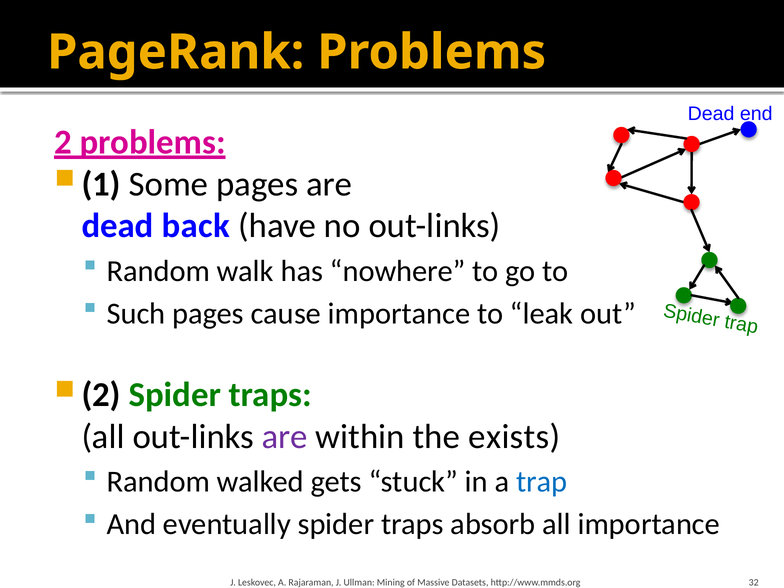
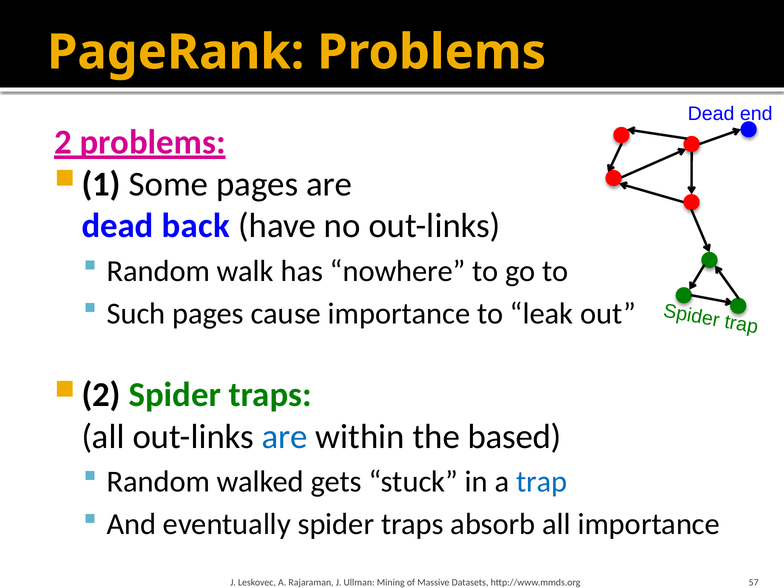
are colour: purple -> blue (285, 437)
exists: exists -> based (515, 437)
32: 32 -> 57 (754, 583)
